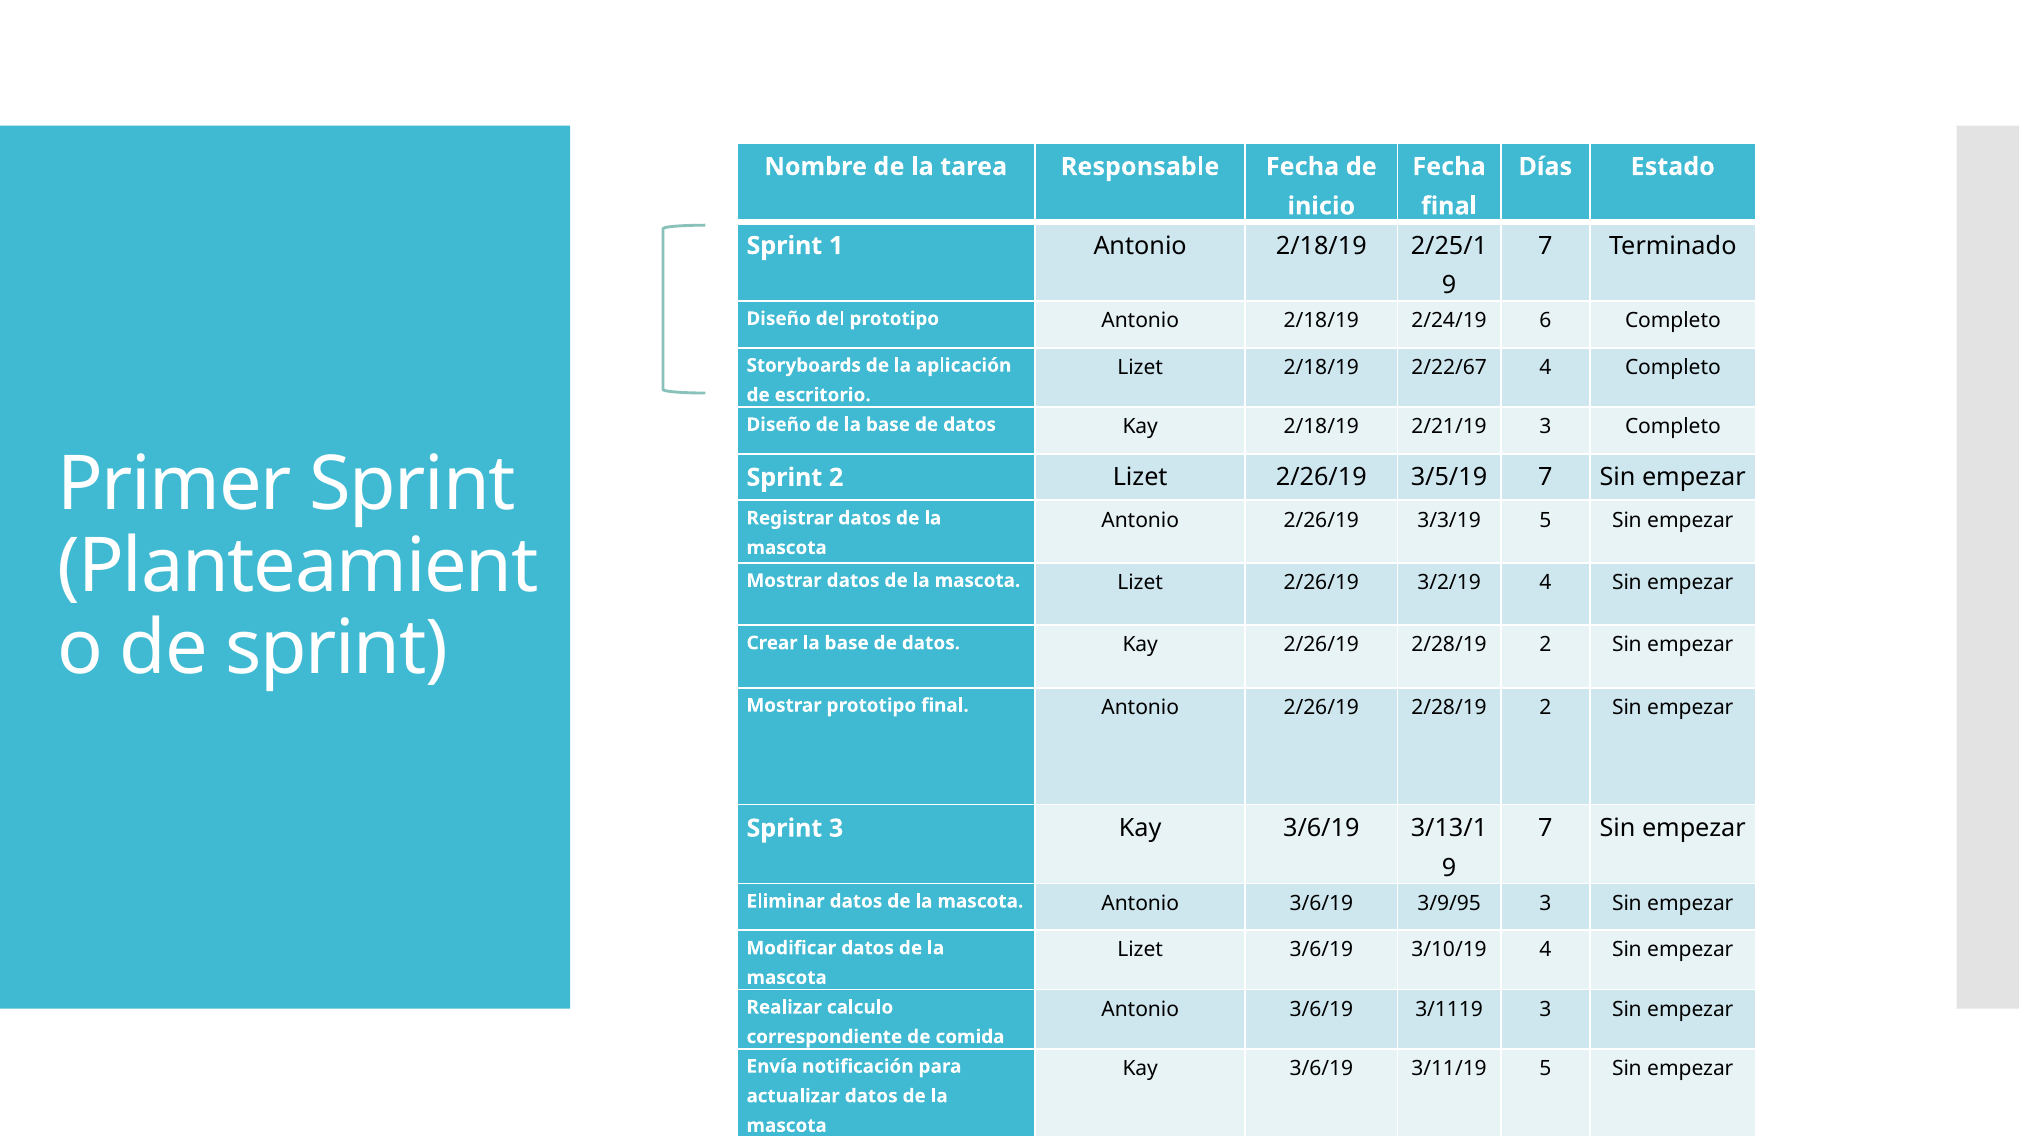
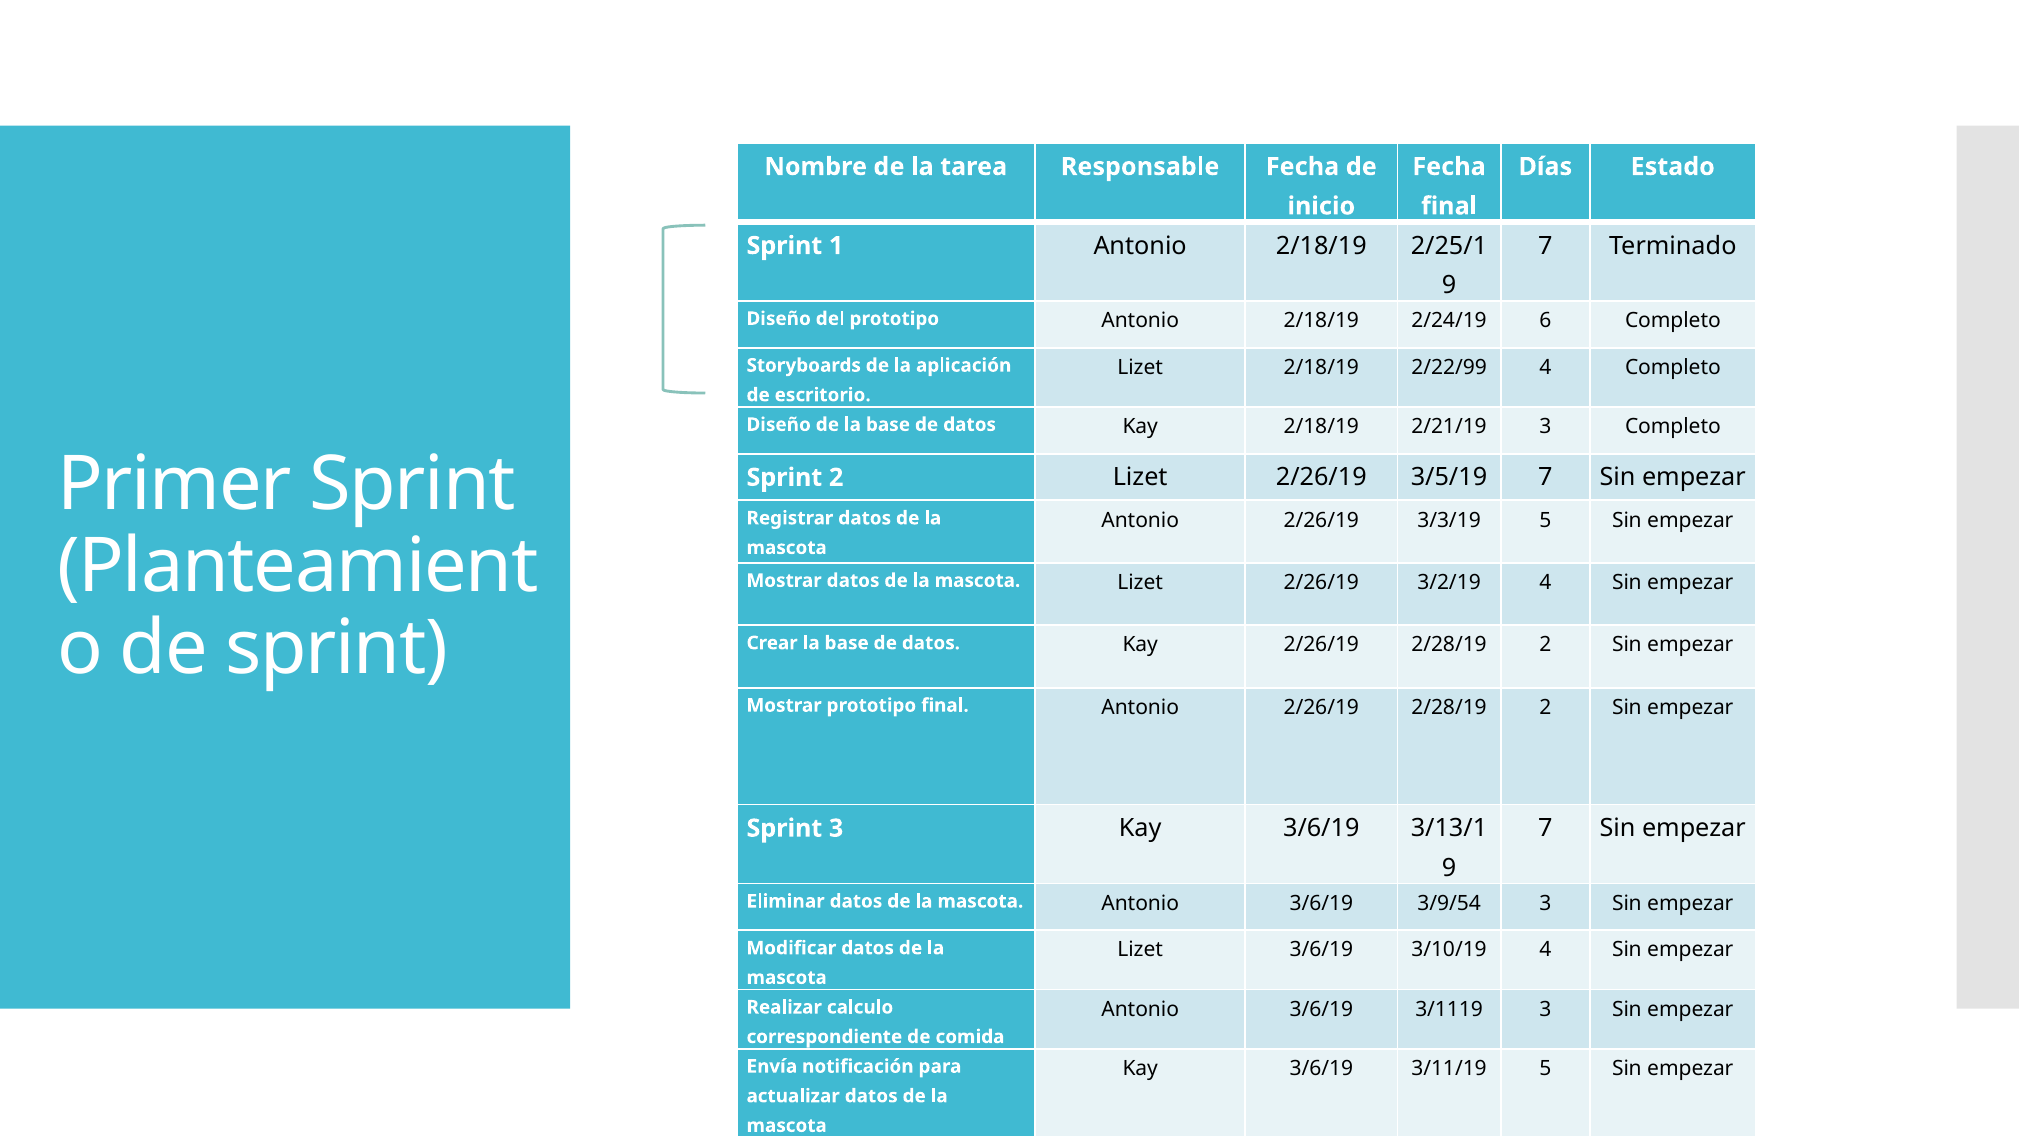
2/22/67: 2/22/67 -> 2/22/99 (1449, 367)
3/9/95: 3/9/95 -> 3/9/54 (1449, 903)
